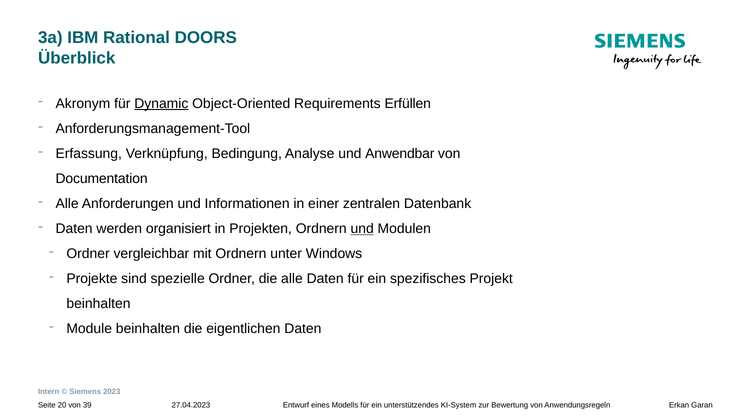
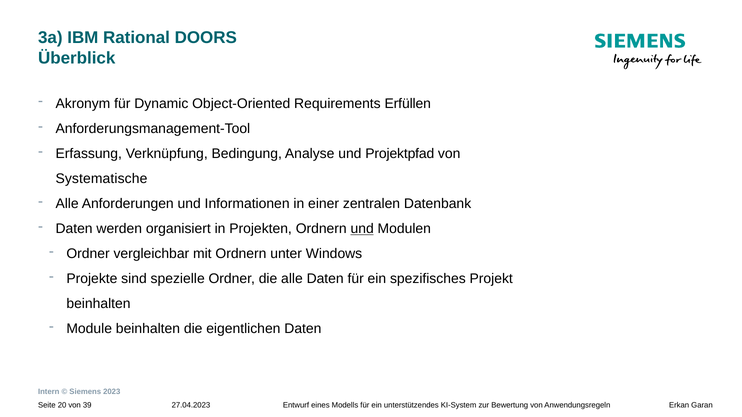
Dynamic underline: present -> none (161, 104)
Anwendbar: Anwendbar -> Projektpfad (400, 154)
Documentation: Documentation -> Systematische (101, 179)
